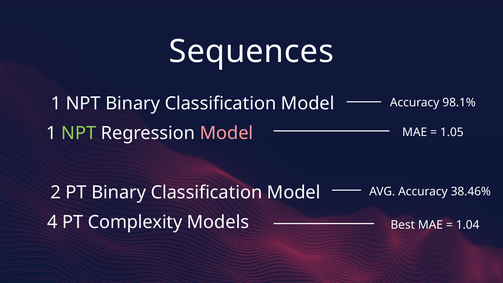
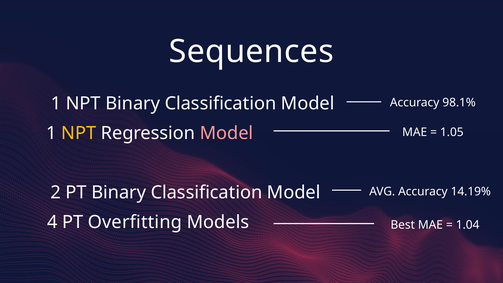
NPT colour: light green -> yellow (79, 133)
38.46%: 38.46% -> 14.19% (471, 192)
Complexity: Complexity -> Overfitting (135, 222)
